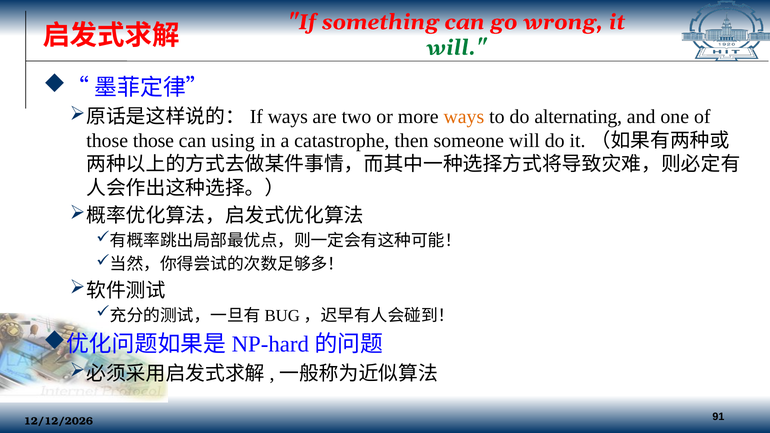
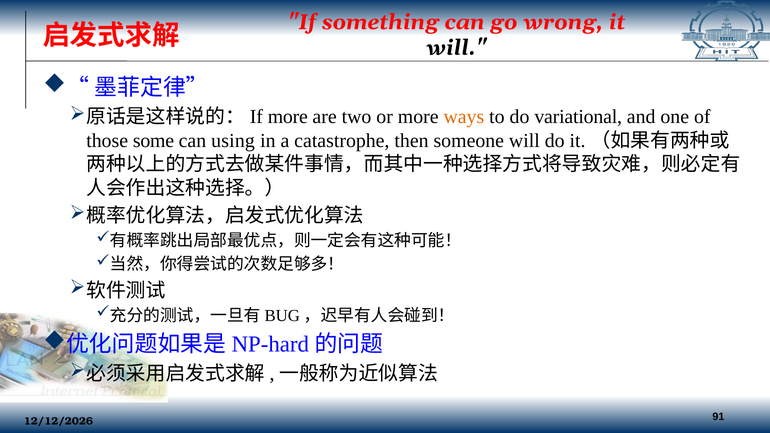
will colour: green -> black (456, 48)
ways: ways -> more (288, 117)
alternating: alternating -> variational (578, 117)
those those: those -> some (153, 141)
